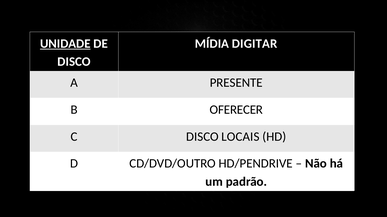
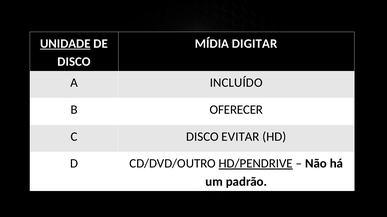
PRESENTE: PRESENTE -> INCLUÍDO (236, 83)
LOCAIS: LOCAIS -> EVITAR (240, 137)
HD/PENDRIVE underline: none -> present (256, 164)
